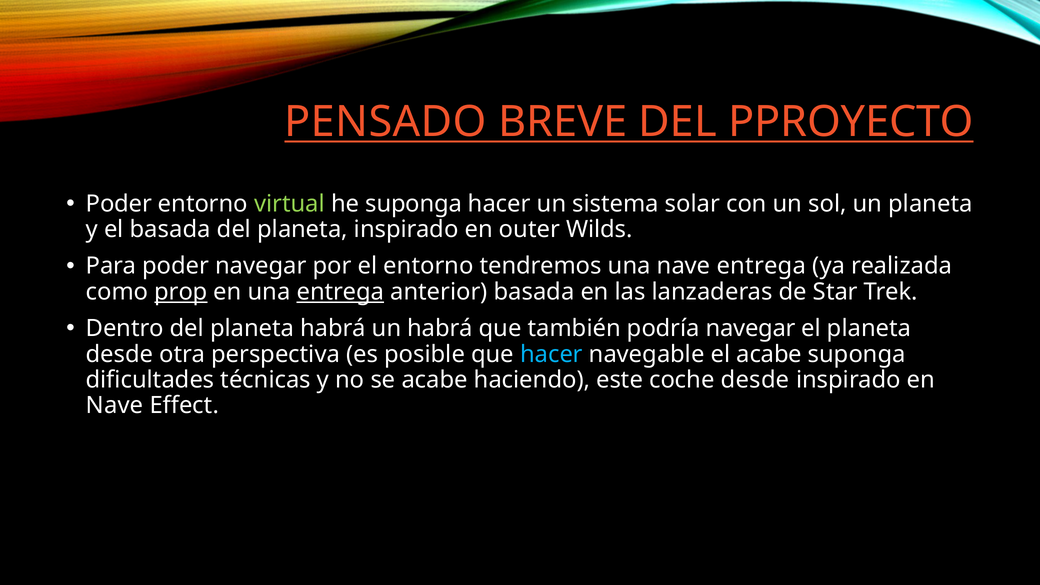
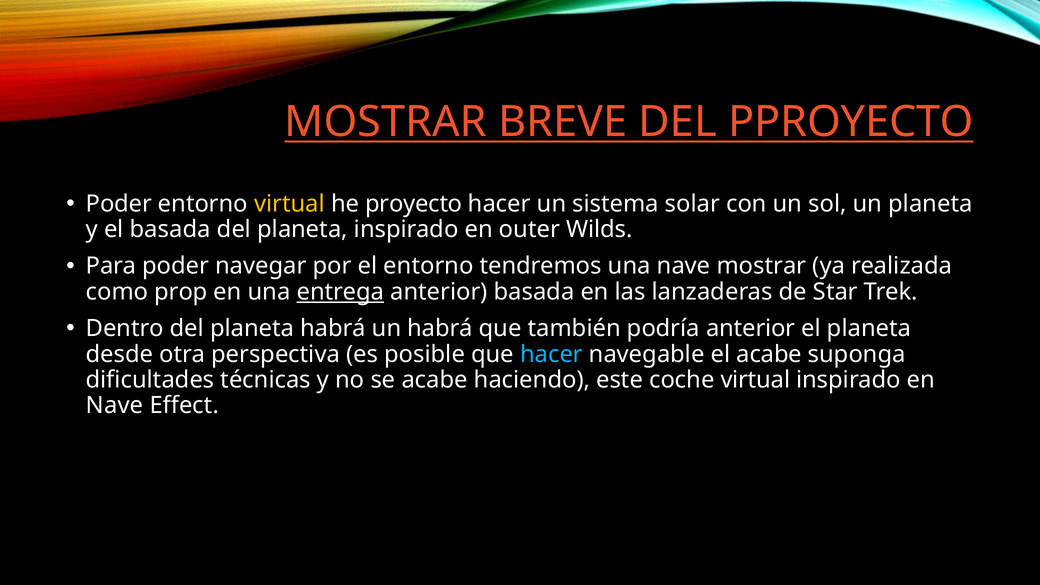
PENSADO: PENSADO -> MOSTRAR (386, 122)
virtual colour: light green -> yellow (289, 204)
he suponga: suponga -> proyecto (414, 204)
nave entrega: entrega -> mostrar (761, 266)
prop underline: present -> none (181, 292)
podría navegar: navegar -> anterior (751, 328)
coche desde: desde -> virtual (755, 380)
